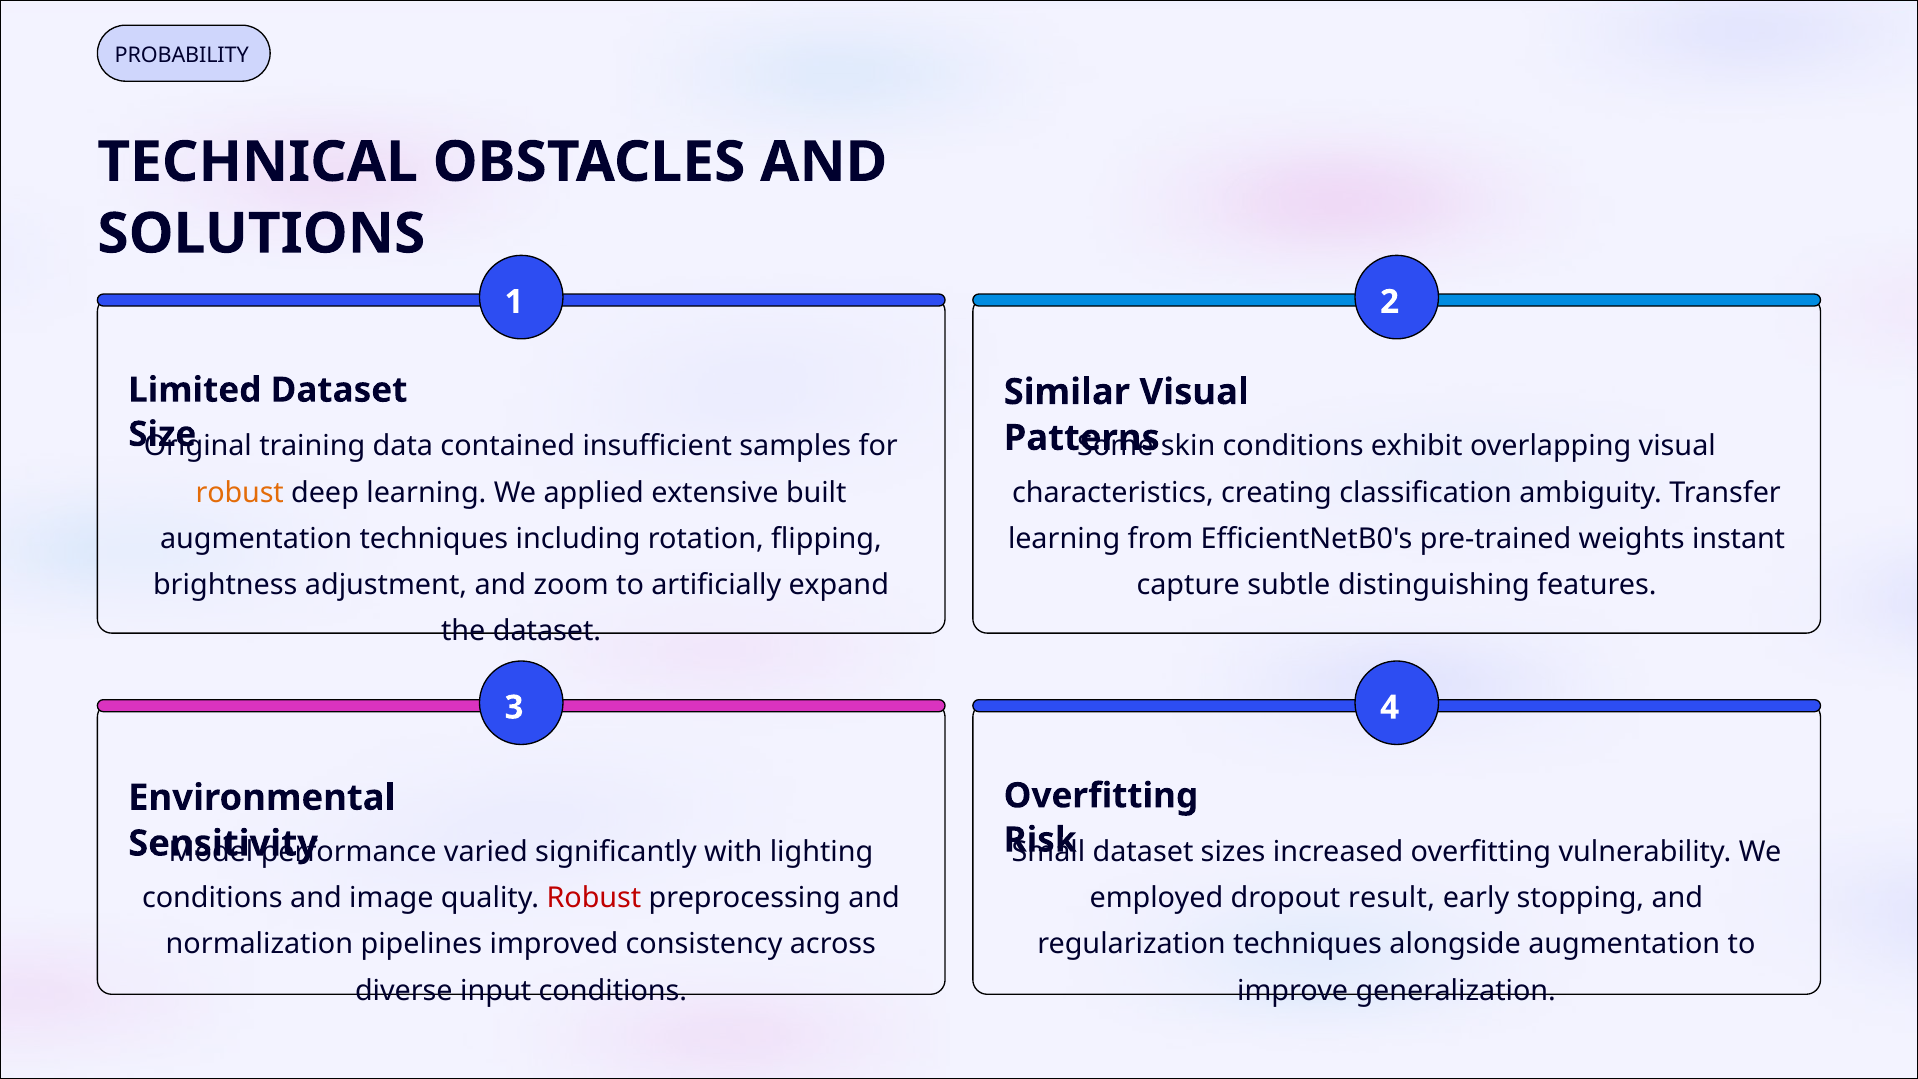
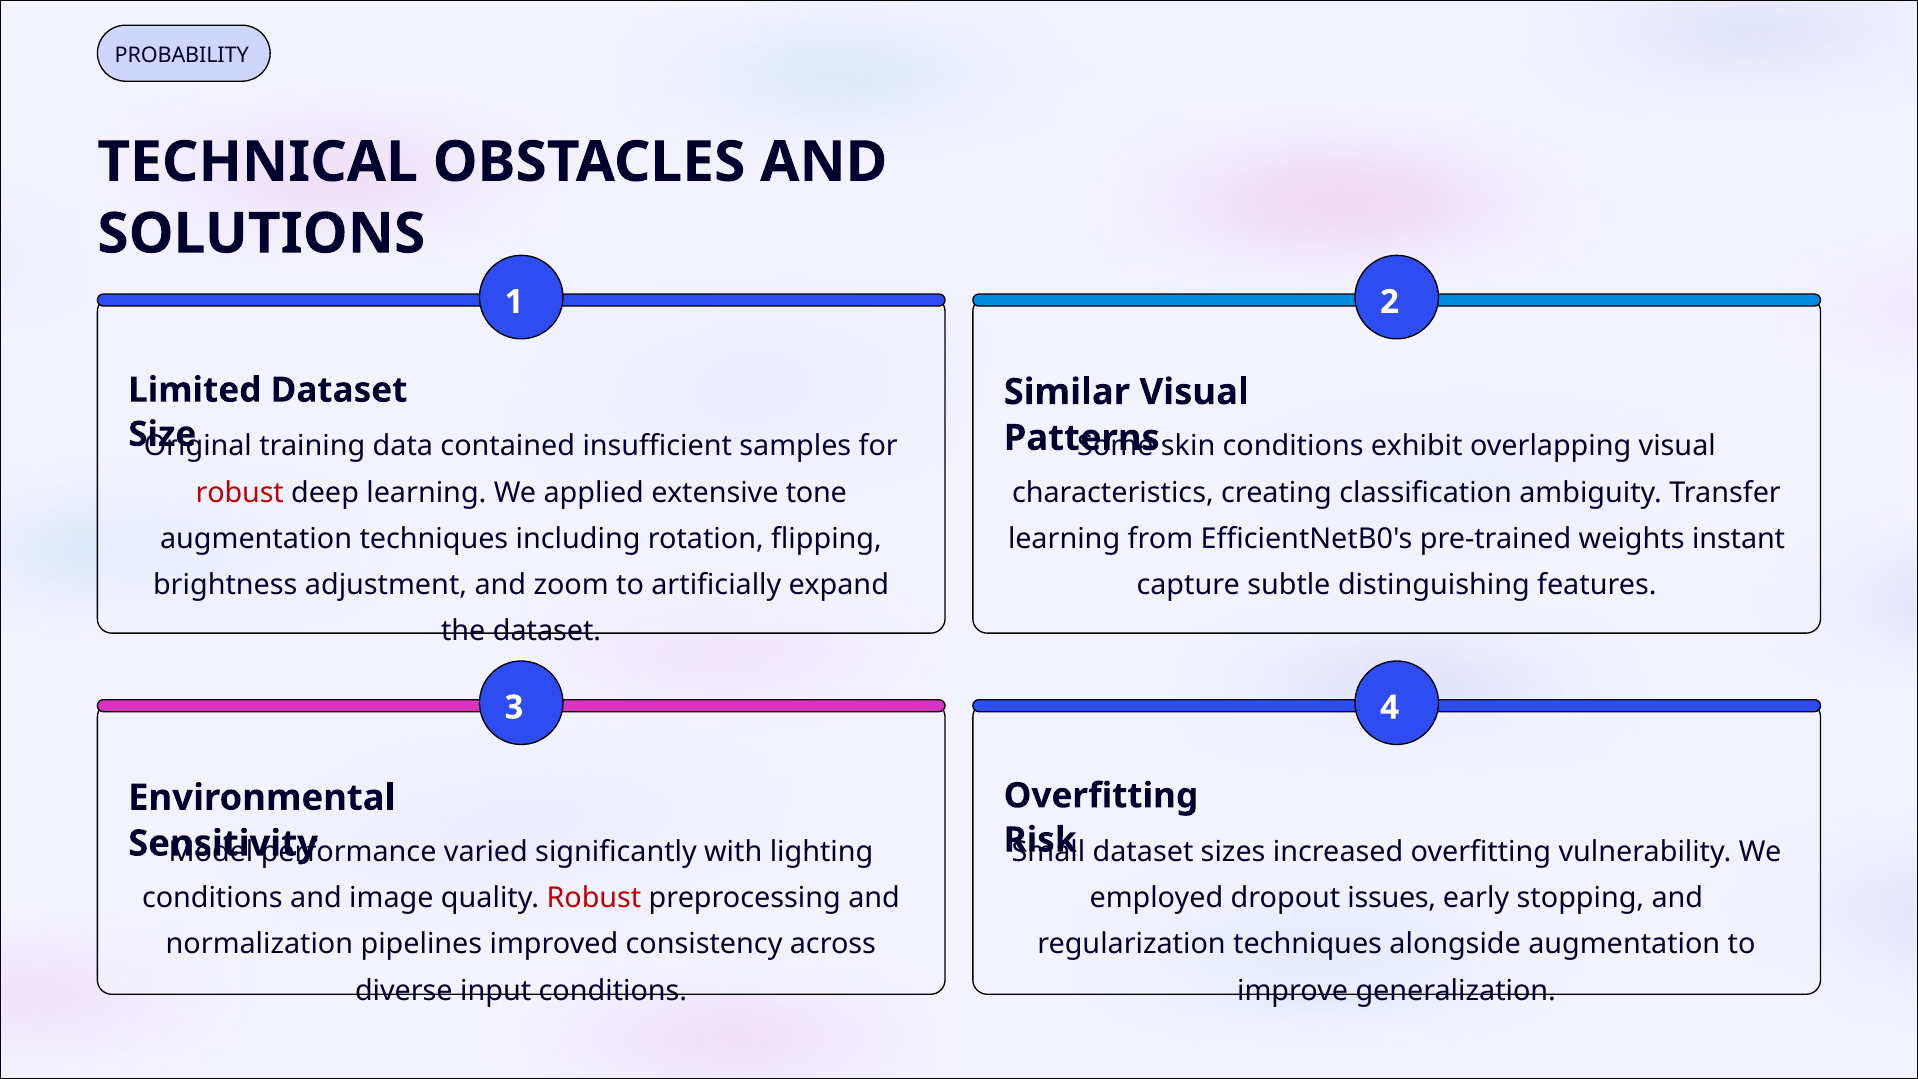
robust colour: orange -> red (240, 493)
built: built -> tone (816, 493)
result: result -> issues (1392, 898)
